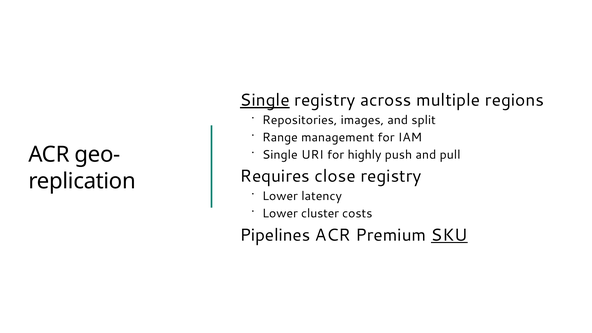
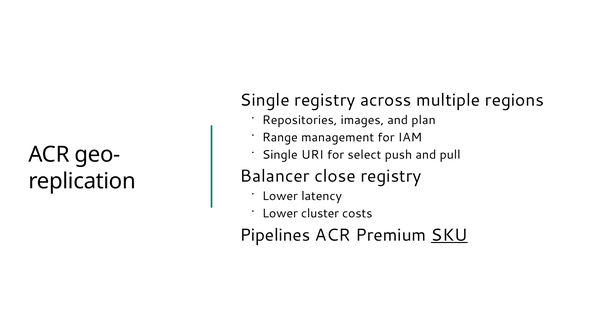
Single underline: present -> none (265, 100)
split: split -> plan (424, 120)
highly: highly -> select (364, 155)
Requires: Requires -> Balancer (275, 176)
